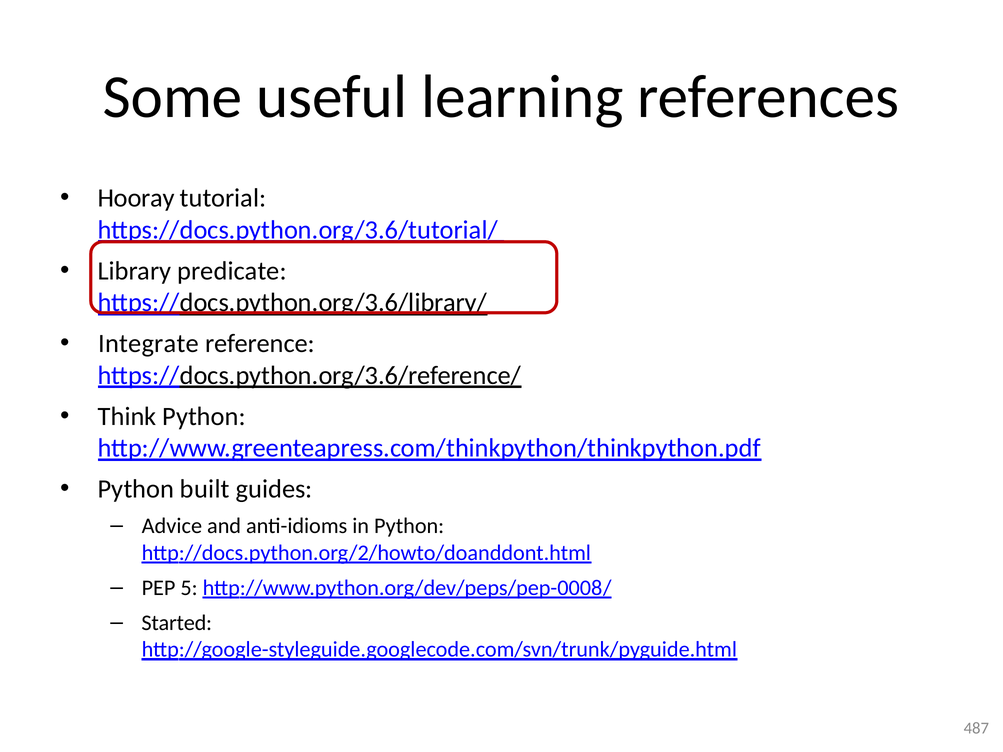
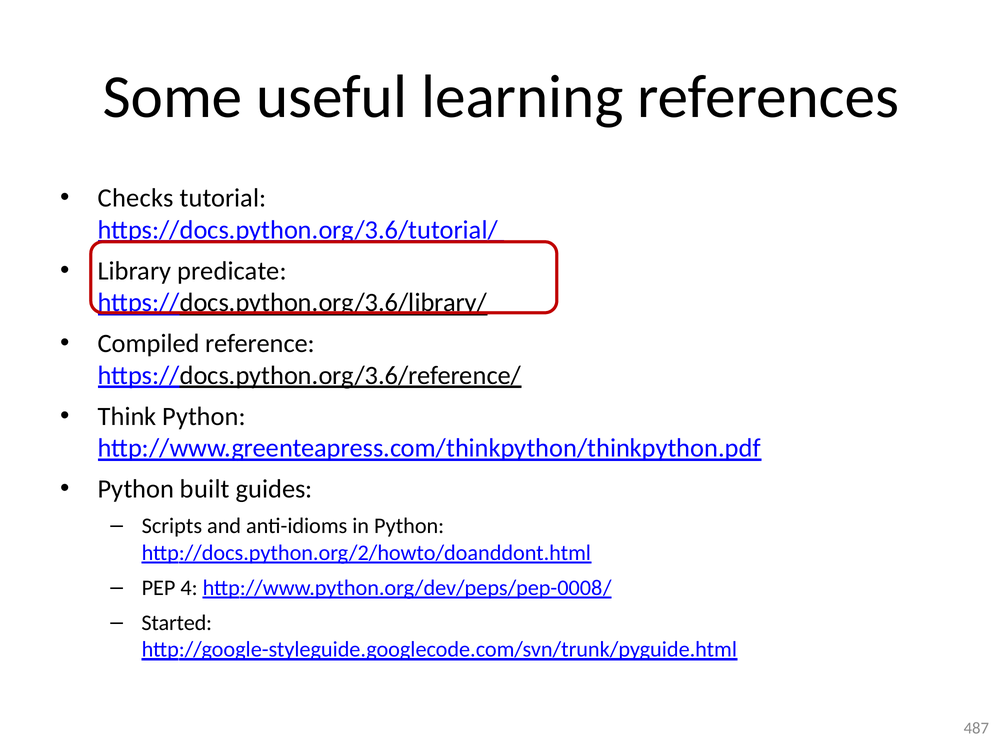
Hooray: Hooray -> Checks (136, 198)
Integrate: Integrate -> Compiled (149, 344)
Advice: Advice -> Scripts (172, 526)
5: 5 -> 4 (189, 588)
